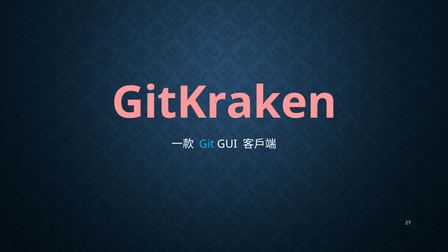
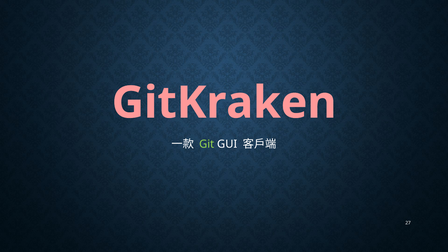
Git colour: light blue -> light green (207, 144)
